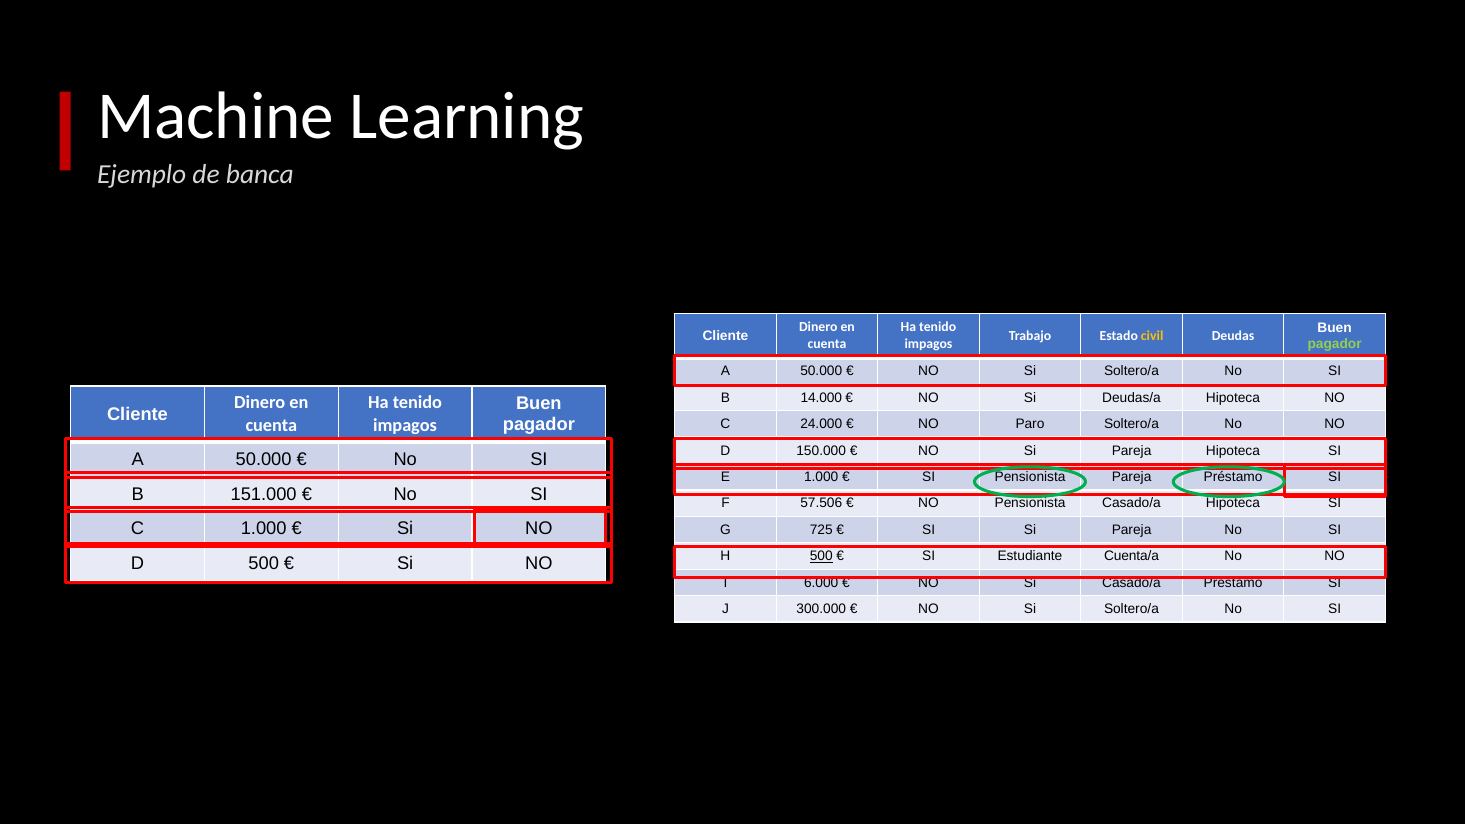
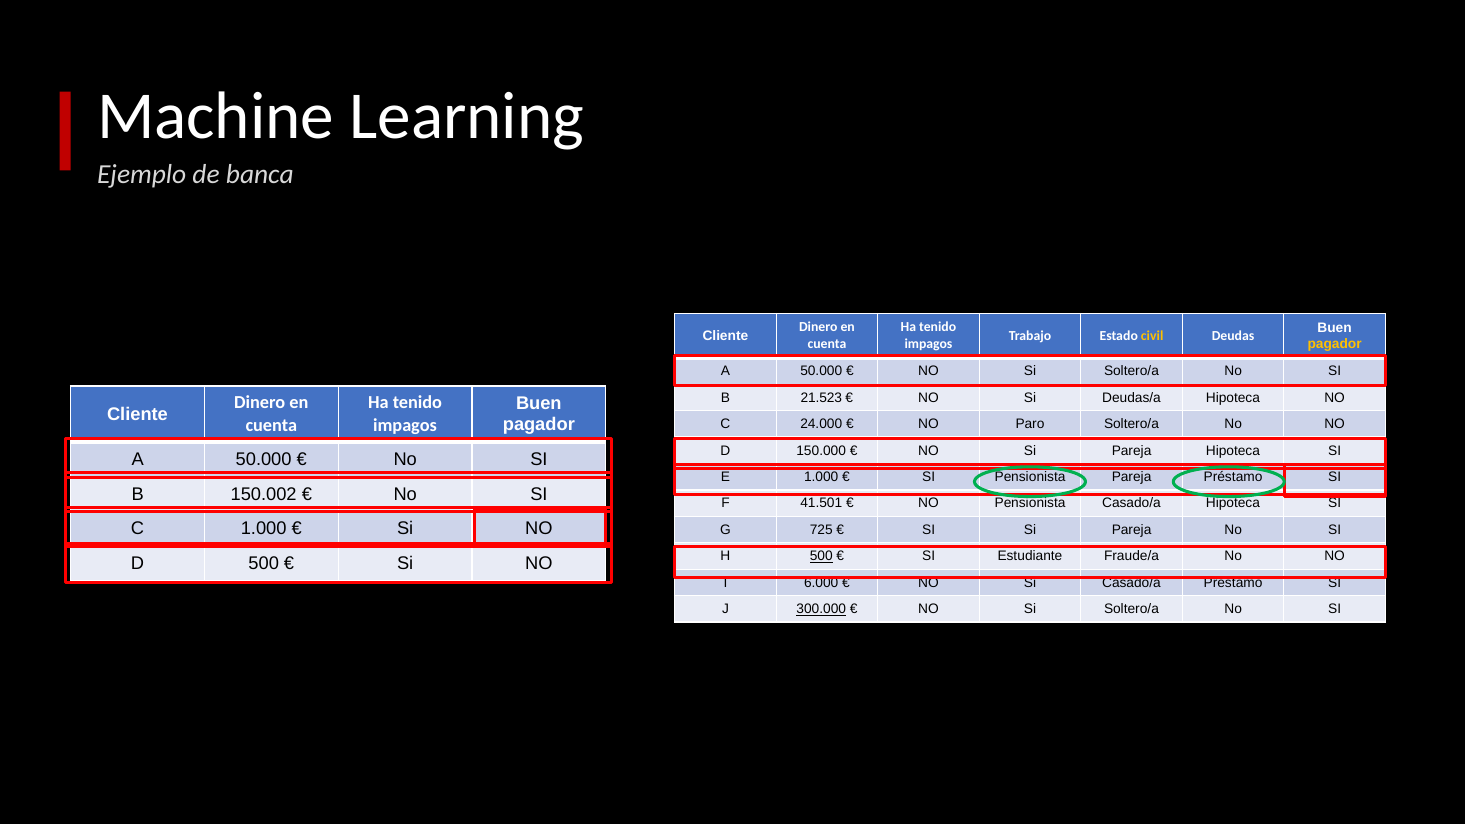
pagador colour: light green -> yellow (1335, 344)
14.000: 14.000 -> 21.523 (821, 398)
151.000: 151.000 -> 150.002 (264, 494)
57.506: 57.506 -> 41.501 (821, 503)
Cuenta/a: Cuenta/a -> Fraude/a (1132, 556)
300.000 underline: none -> present (821, 609)
